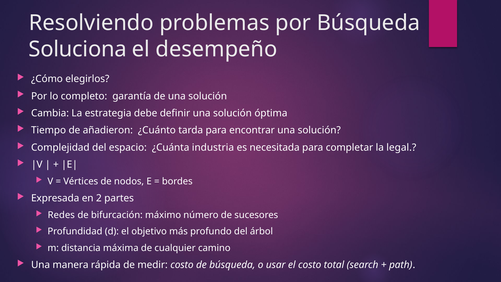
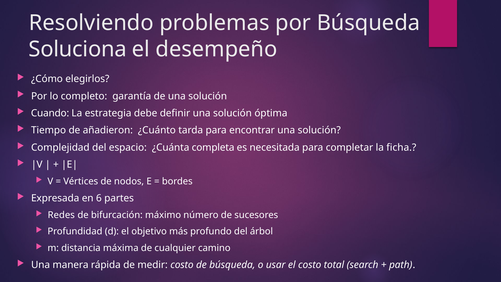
Cambia: Cambia -> Cuando (50, 113)
industria: industria -> completa (213, 147)
legal: legal -> ficha (401, 147)
2: 2 -> 6 (99, 198)
